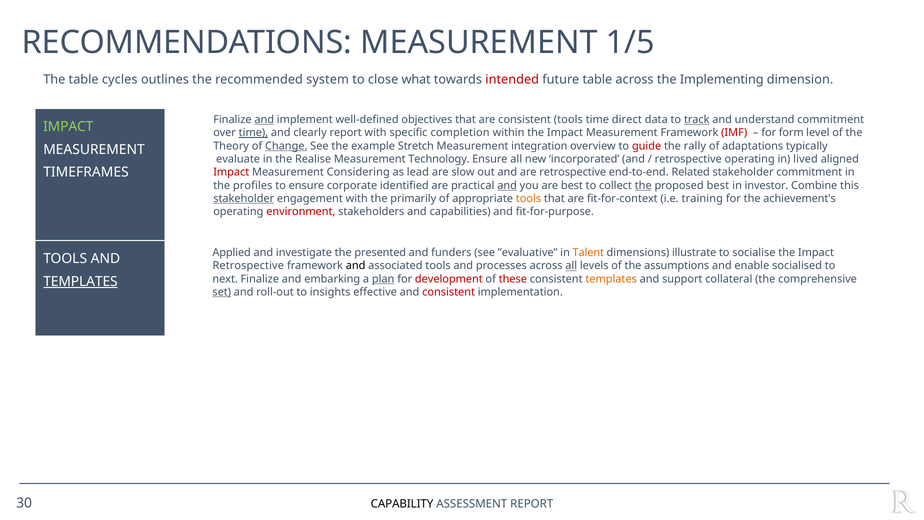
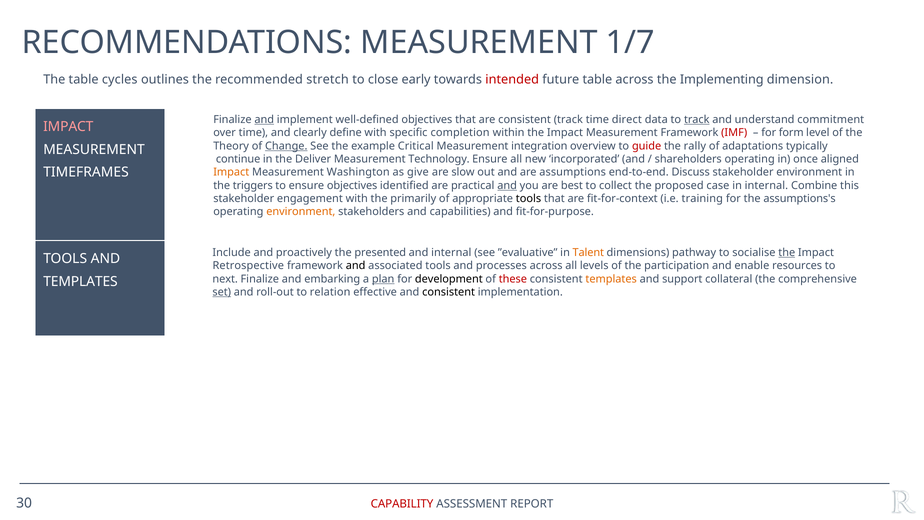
1/5: 1/5 -> 1/7 (630, 43)
system: system -> stretch (328, 80)
what: what -> early (416, 80)
consistent tools: tools -> track (568, 120)
IMPACT colour: light green -> pink (68, 127)
time underline: present -> none (253, 133)
clearly report: report -> define (346, 133)
Stretch: Stretch -> Critical (416, 146)
evaluate: evaluate -> continue (238, 159)
Realise: Realise -> Deliver (313, 159)
retrospective: retrospective -> shareholders (688, 159)
lived: lived -> once (806, 159)
Impact colour: red -> orange (231, 172)
Considering: Considering -> Washington (358, 172)
lead: lead -> give (418, 172)
are retrospective: retrospective -> assumptions (573, 172)
Related: Related -> Discuss (691, 172)
stakeholder commitment: commitment -> environment (809, 172)
profiles: profiles -> triggers (253, 185)
ensure corporate: corporate -> objectives (352, 185)
the underline: present -> none (643, 185)
proposed best: best -> case (718, 185)
in investor: investor -> internal (766, 185)
stakeholder underline: present -> none (244, 198)
tools colour: orange -> black (528, 198)
achievement's: achievement's -> assumptions's (800, 198)
environment colour: red -> orange (301, 212)
Applied: Applied -> Include (232, 253)
investigate: investigate -> proactively (304, 253)
and funders: funders -> internal (451, 253)
illustrate: illustrate -> pathway (694, 253)
the underline: none -> present (787, 253)
all underline: present -> none (571, 266)
assumptions: assumptions -> participation (677, 266)
socialised: socialised -> resources (797, 266)
development colour: red -> black (449, 279)
TEMPLATES underline: present -> none (80, 281)
insights: insights -> relation (330, 292)
consistent colour: red -> black (449, 292)
CAPABILITY colour: black -> red (402, 504)
